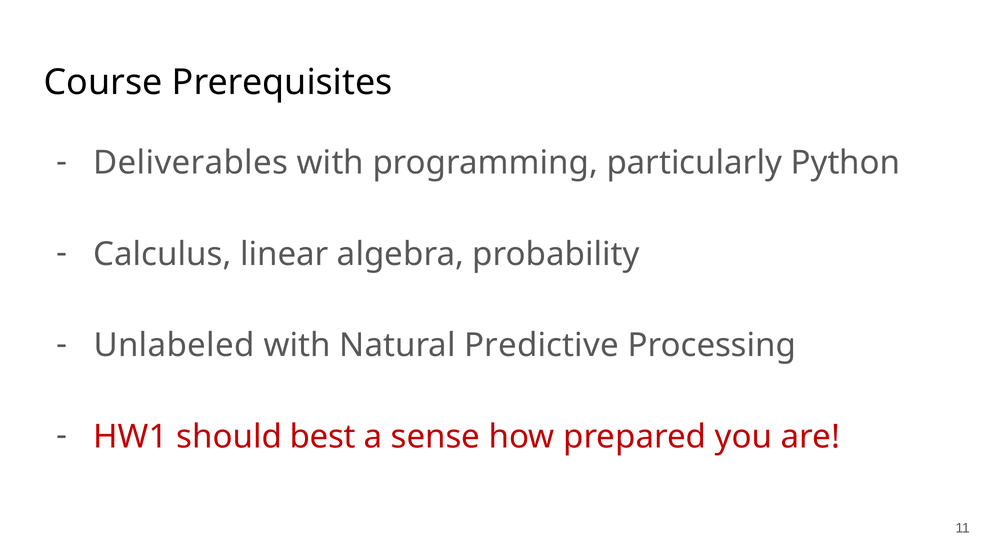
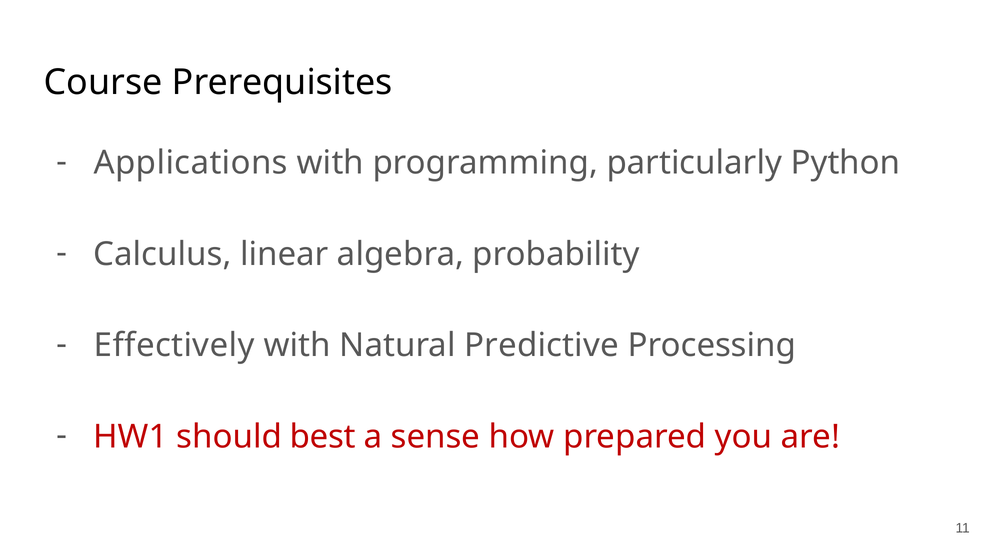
Deliverables: Deliverables -> Applications (191, 163)
Unlabeled: Unlabeled -> Effectively (174, 346)
